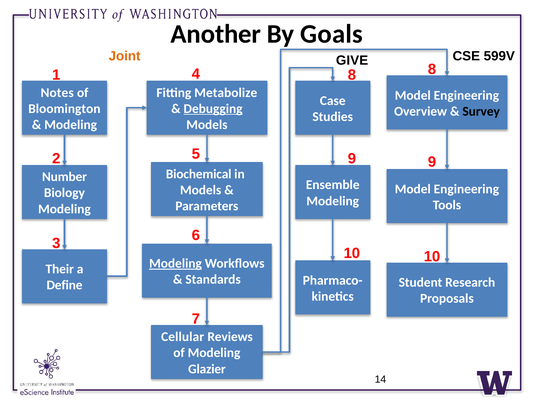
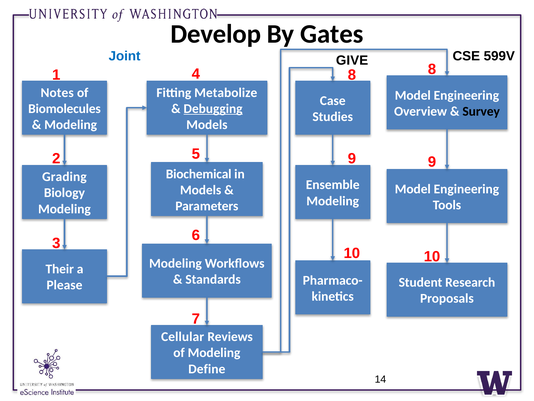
Another: Another -> Develop (216, 34)
Goals: Goals -> Gates (332, 34)
Joint colour: orange -> blue (125, 56)
Bloomington: Bloomington -> Biomolecules (64, 109)
Number: Number -> Grading (64, 177)
Modeling underline: present -> none (175, 263)
Define: Define -> Please (64, 285)
Glazier: Glazier -> Define (207, 368)
